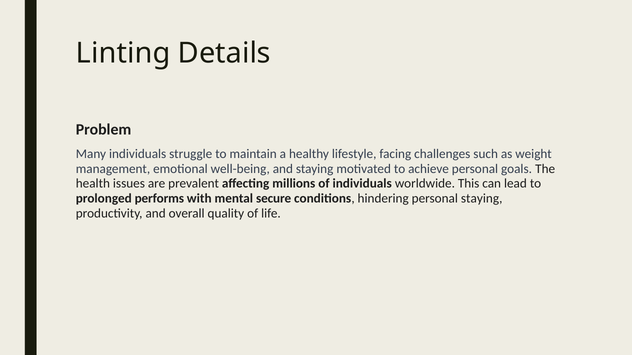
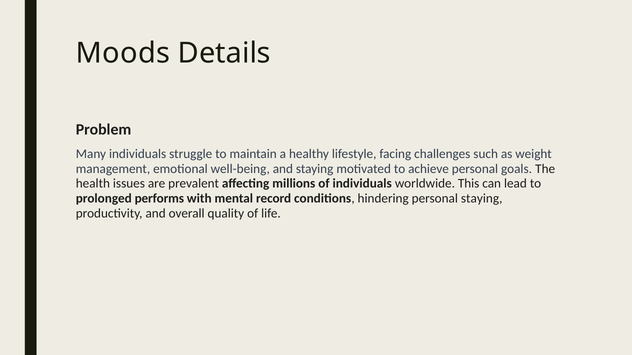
Linting: Linting -> Moods (123, 53)
secure: secure -> record (274, 199)
